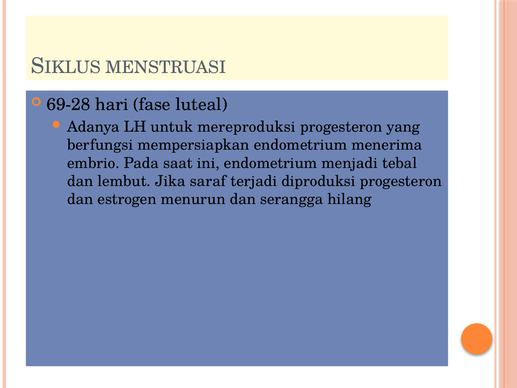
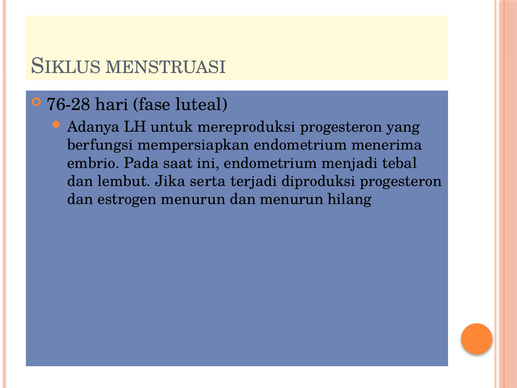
69-28: 69-28 -> 76-28 (68, 105)
saraf: saraf -> serta (208, 181)
dan serangga: serangga -> menurun (292, 199)
